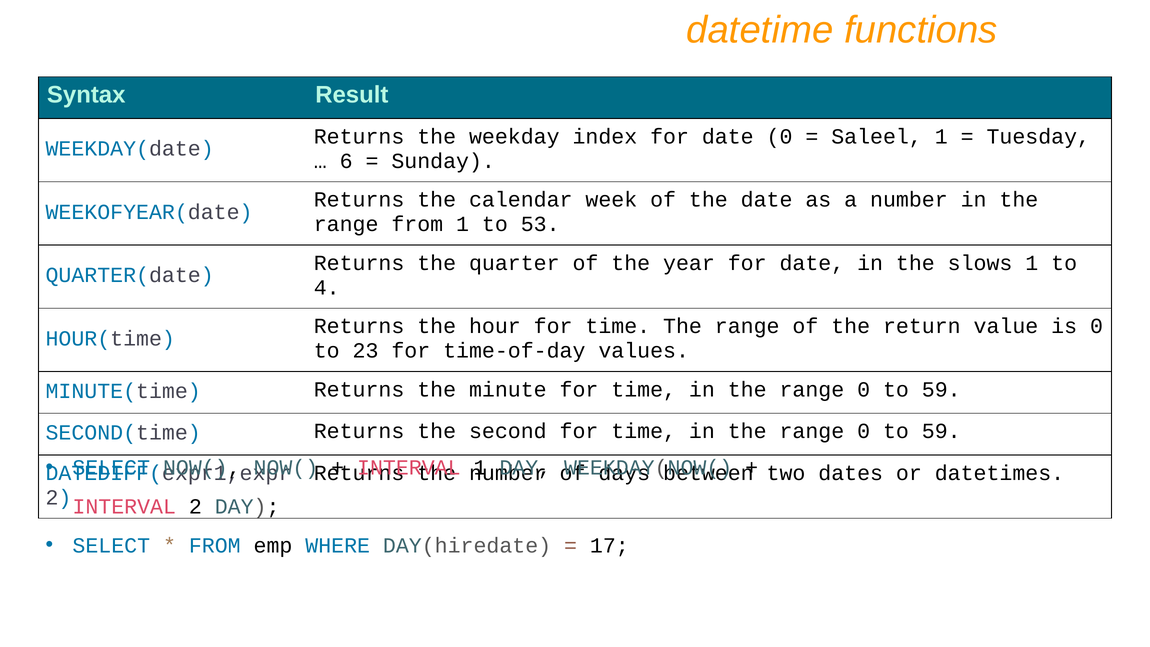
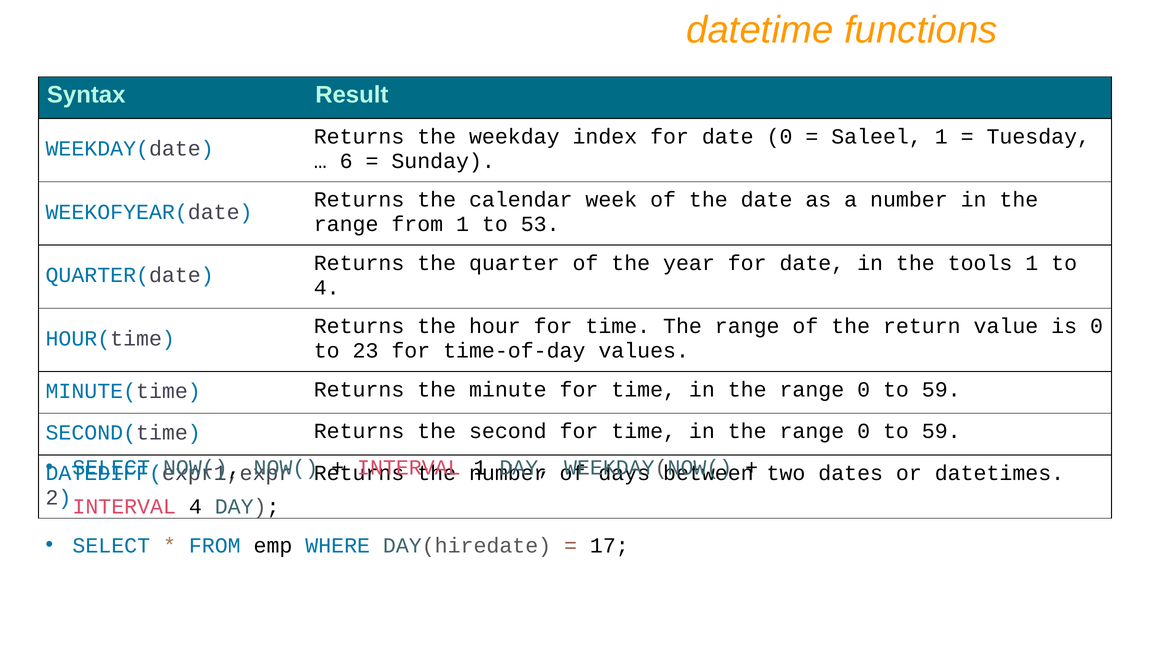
slows: slows -> tools (980, 263)
INTERVAL 2: 2 -> 4 (195, 507)
